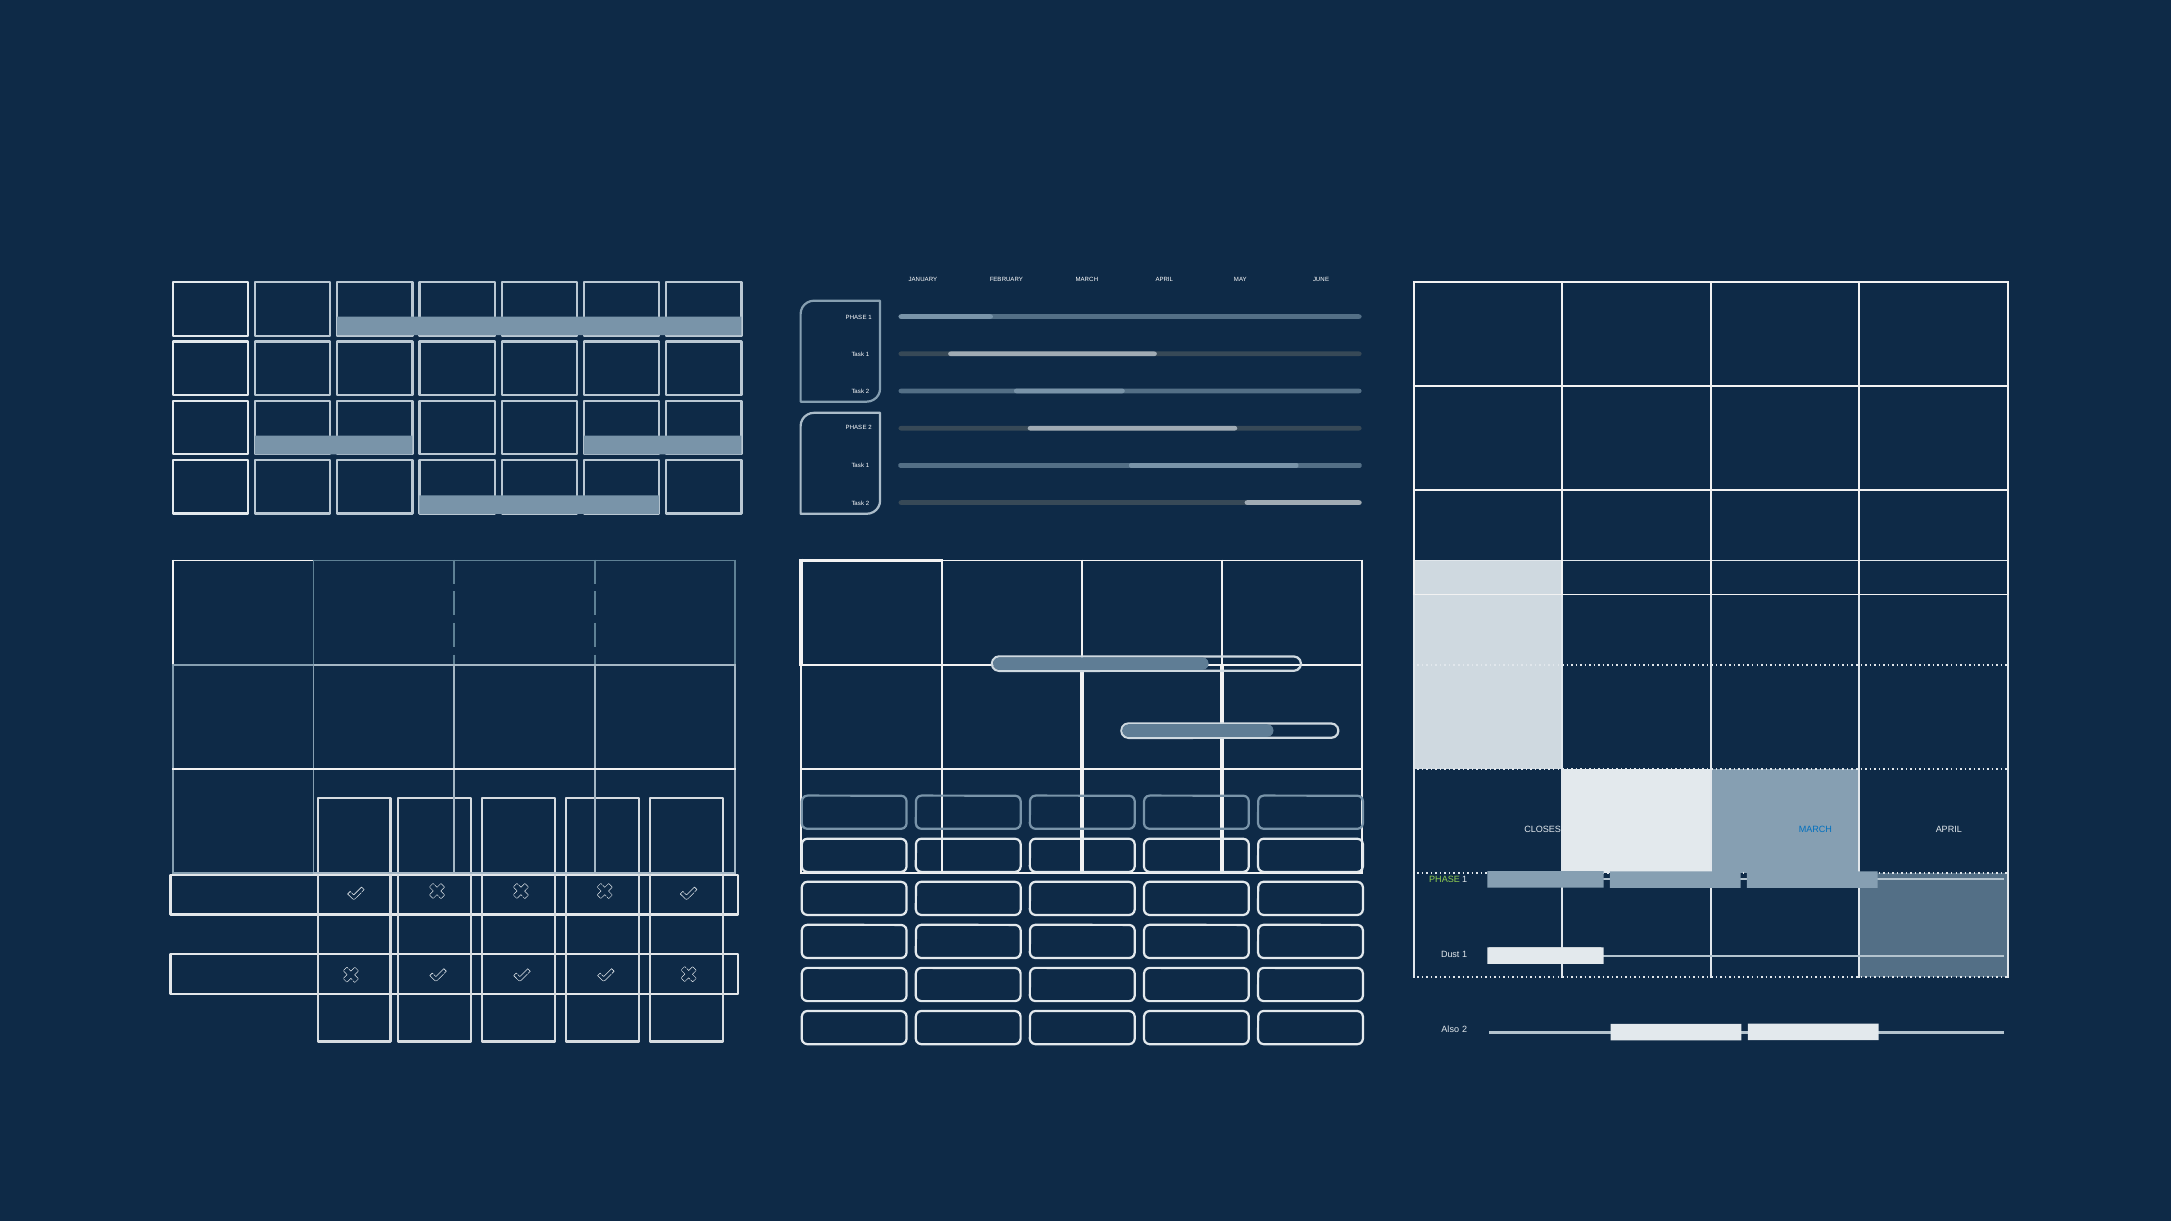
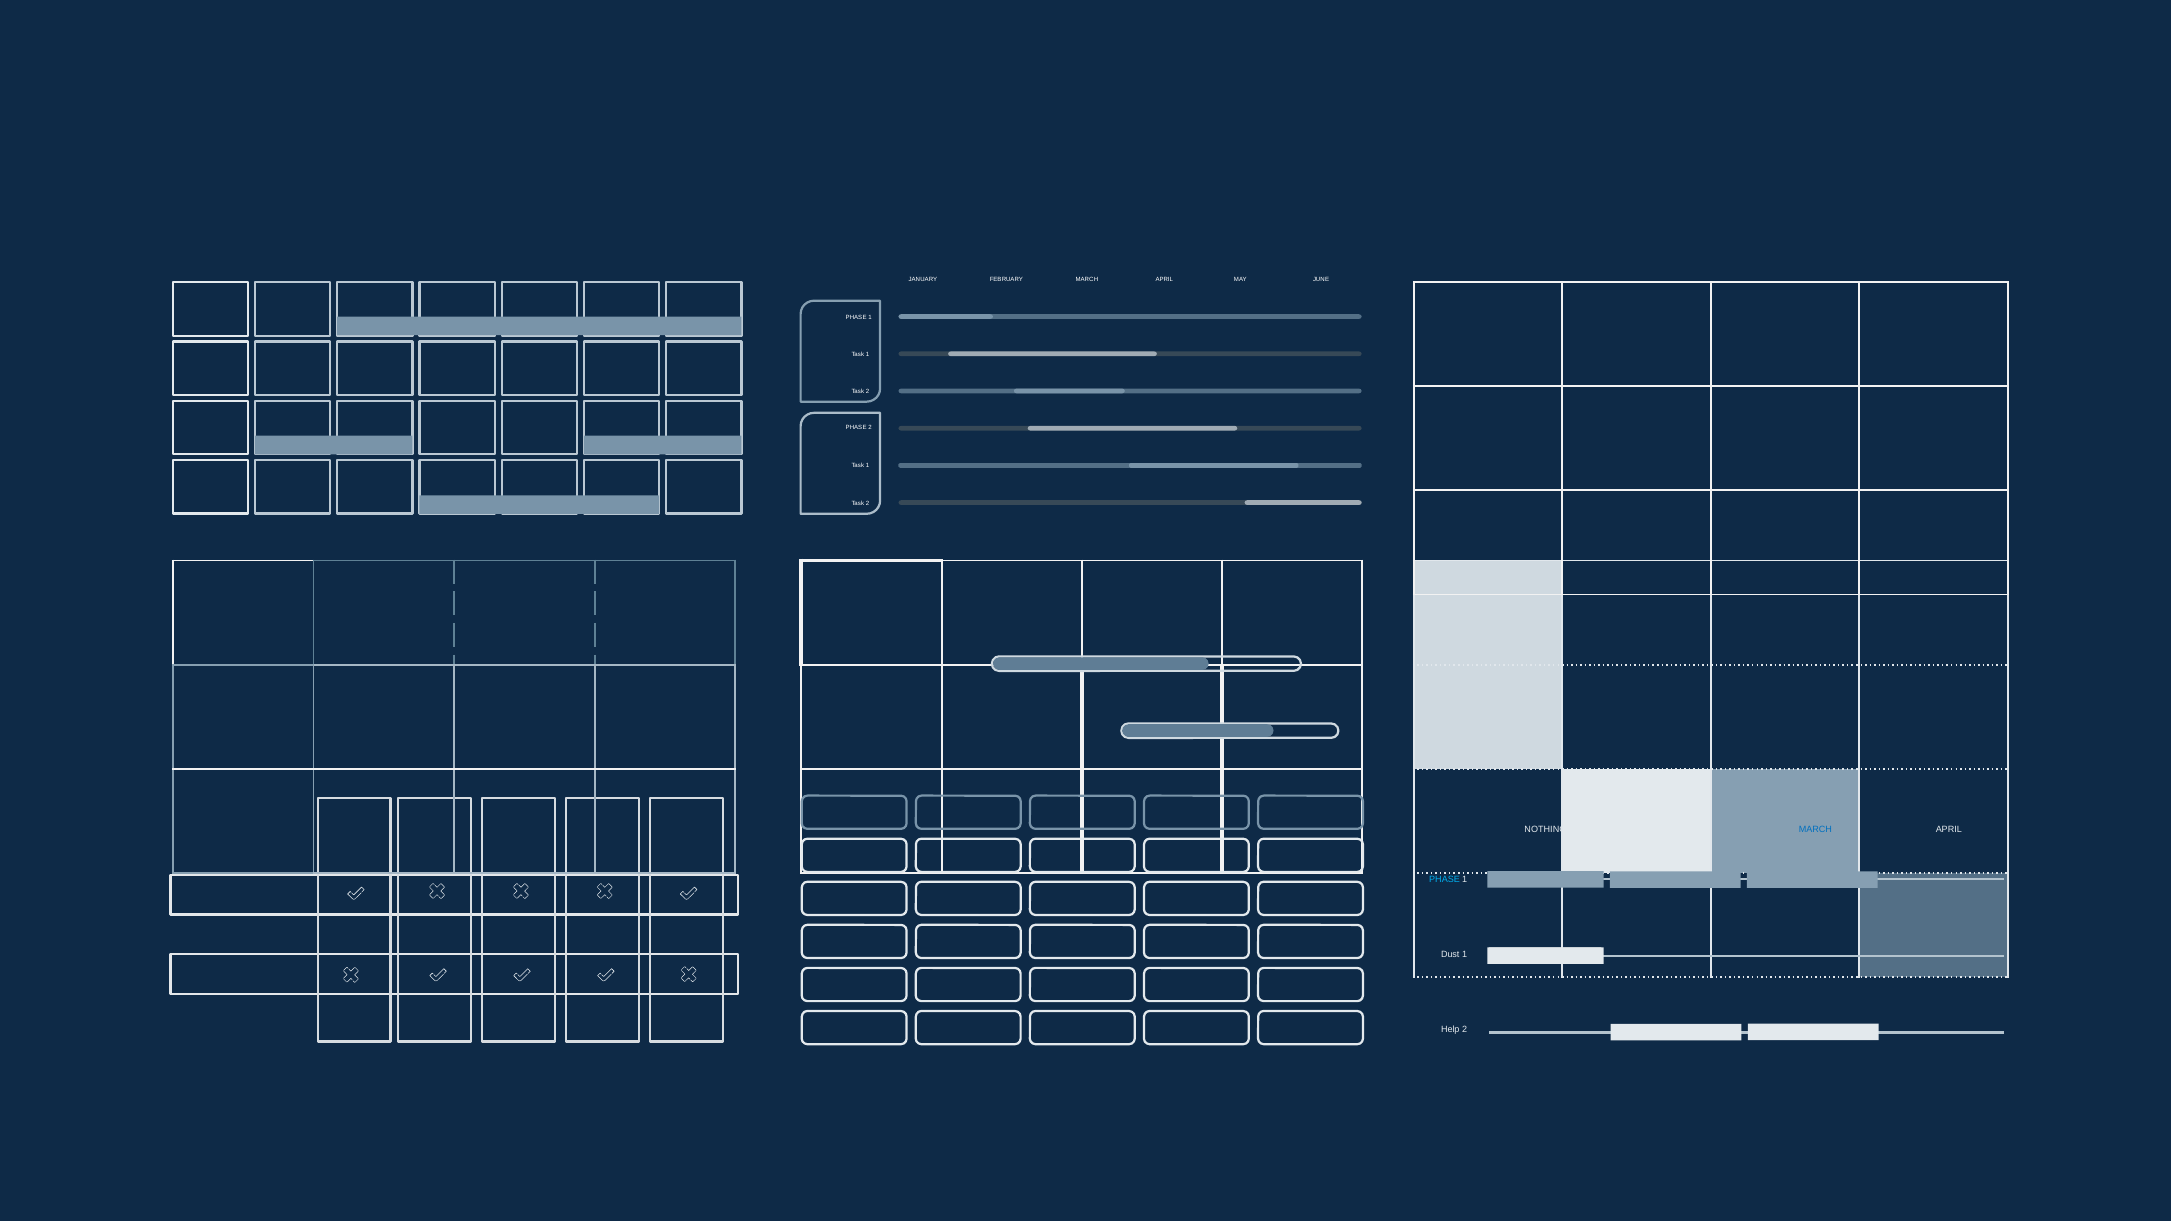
CLOSEST: CLOSEST -> NOTHING (1545, 830)
PHASE colour: light green -> light blue (1445, 880)
Also: Also -> Help (1450, 1030)
